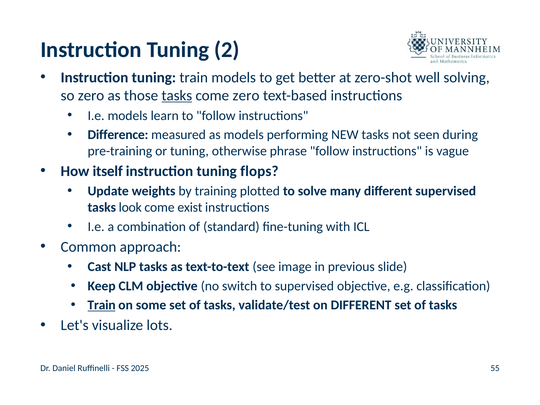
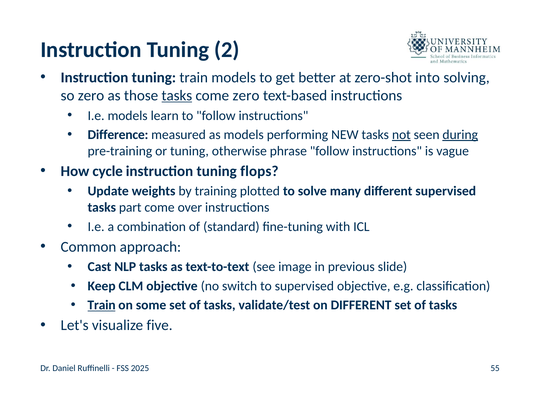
well: well -> into (428, 78)
not underline: none -> present (401, 135)
during underline: none -> present (460, 135)
itself: itself -> cycle (108, 171)
look: look -> part (130, 207)
exist: exist -> over (190, 207)
lots: lots -> five (160, 325)
